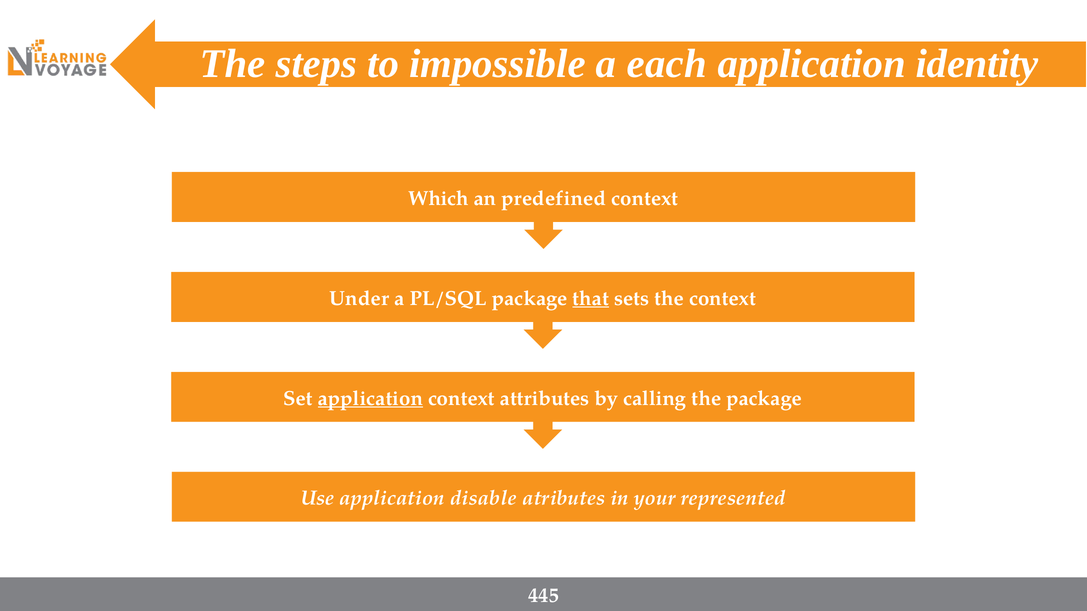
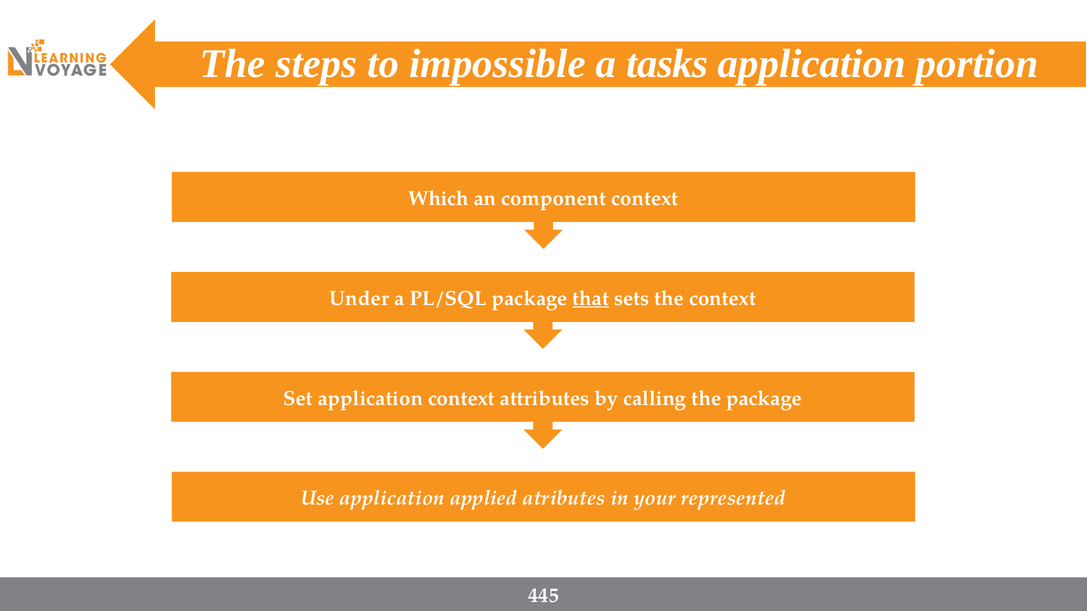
each: each -> tasks (667, 64)
identity: identity -> portion (977, 64)
predefined: predefined -> component (554, 199)
application underline: present -> none (370, 399)
disable: disable -> applied (484, 499)
